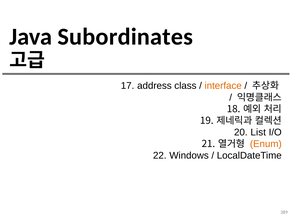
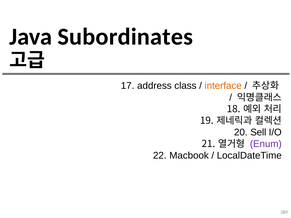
List: List -> Sell (258, 132)
Enum colour: orange -> purple (266, 144)
Windows: Windows -> Macbook (189, 156)
